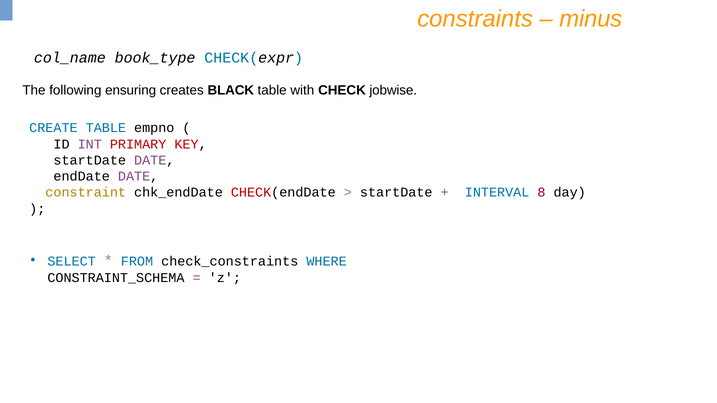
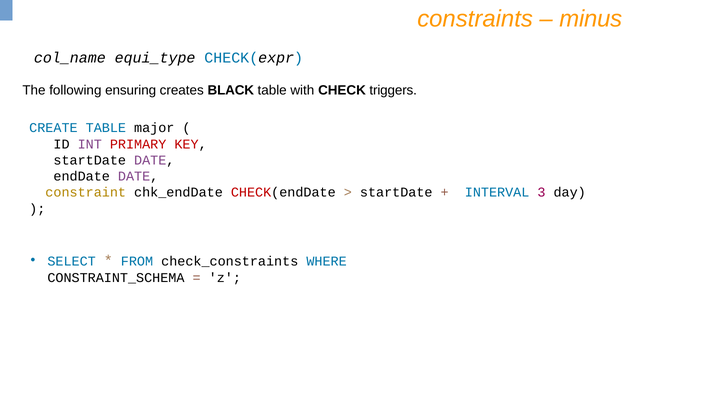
book_type: book_type -> equi_type (155, 58)
jobwise: jobwise -> triggers (393, 90)
empno: empno -> major (154, 128)
8: 8 -> 3 (541, 193)
